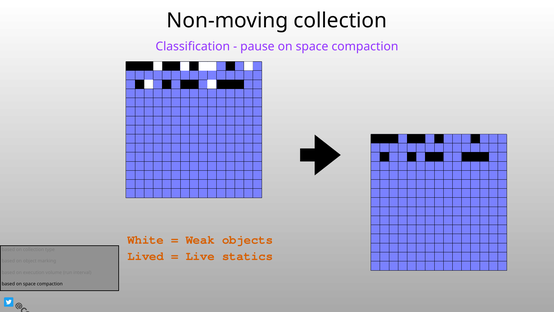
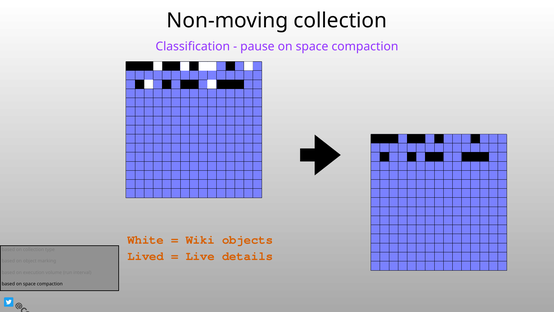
Weak: Weak -> Wiki (200, 240)
statics: statics -> details (248, 256)
